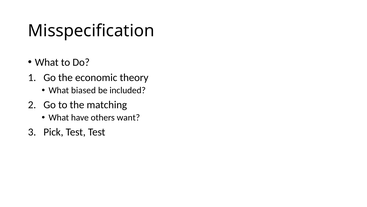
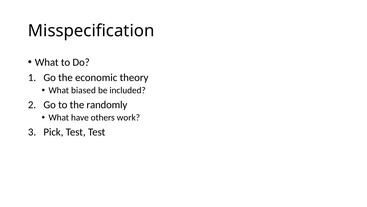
matching: matching -> randomly (107, 105)
want: want -> work (128, 117)
